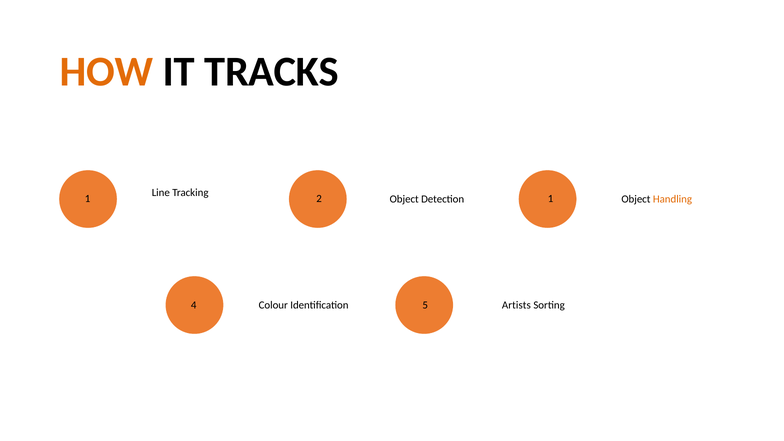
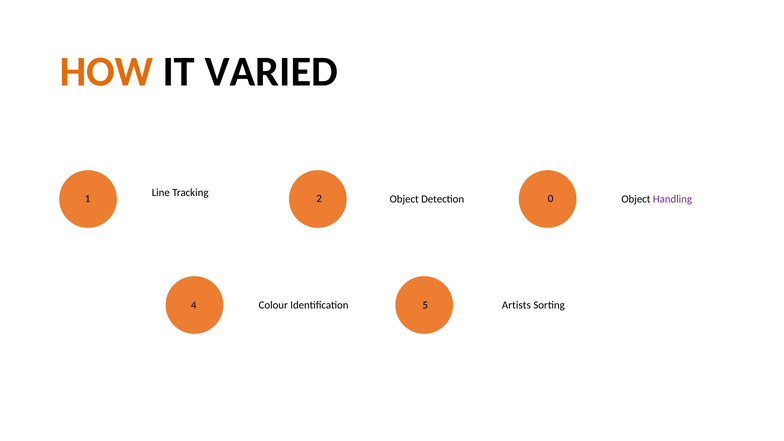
TRACKS: TRACKS -> VARIED (271, 72)
2 1: 1 -> 0 (551, 199)
Handling colour: orange -> purple (672, 199)
